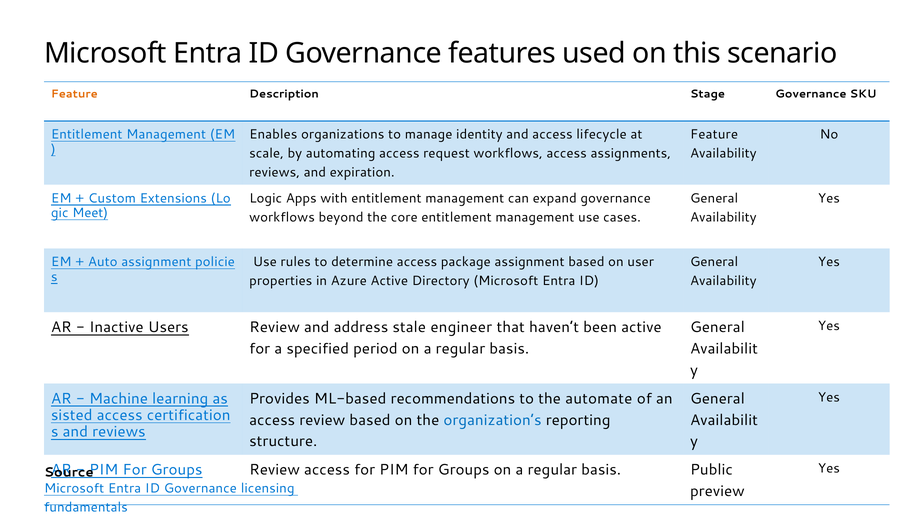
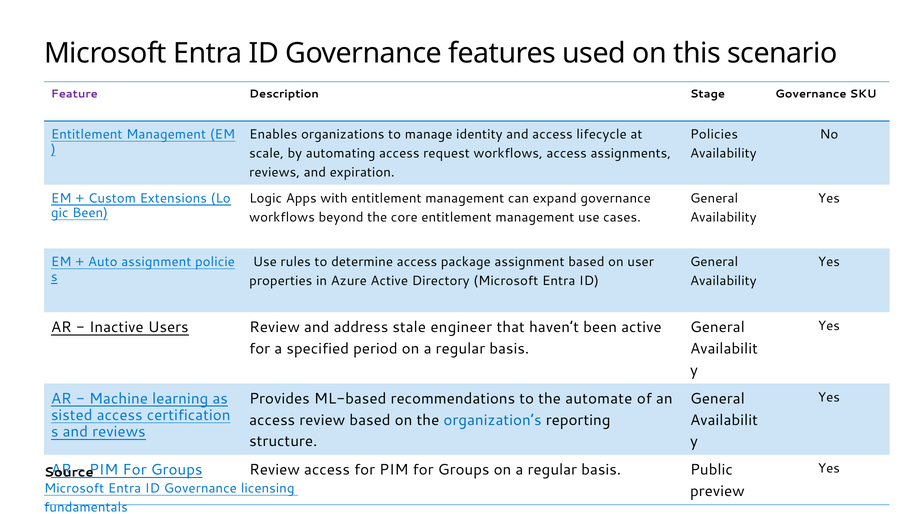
Feature colour: orange -> purple (74, 94)
Feature: Feature -> Policies (714, 135)
Meet: Meet -> Been (90, 213)
